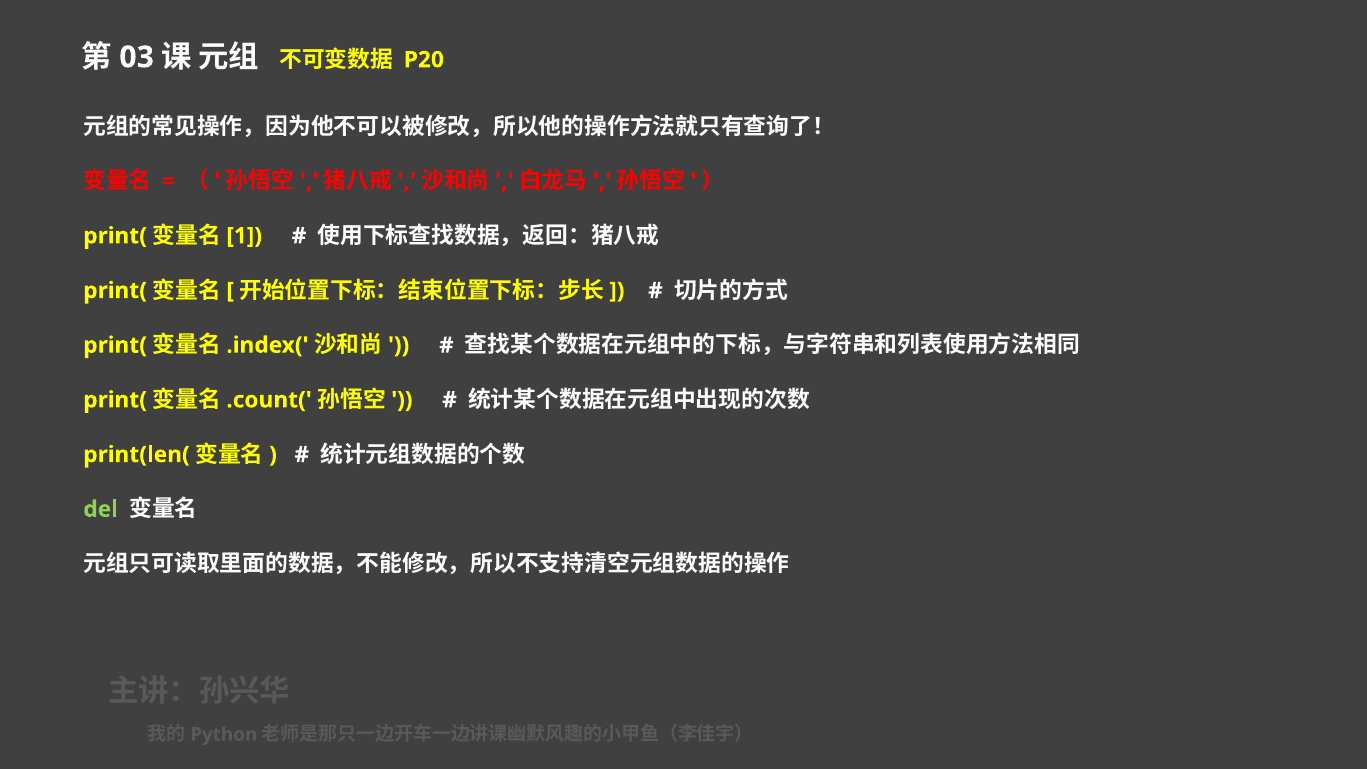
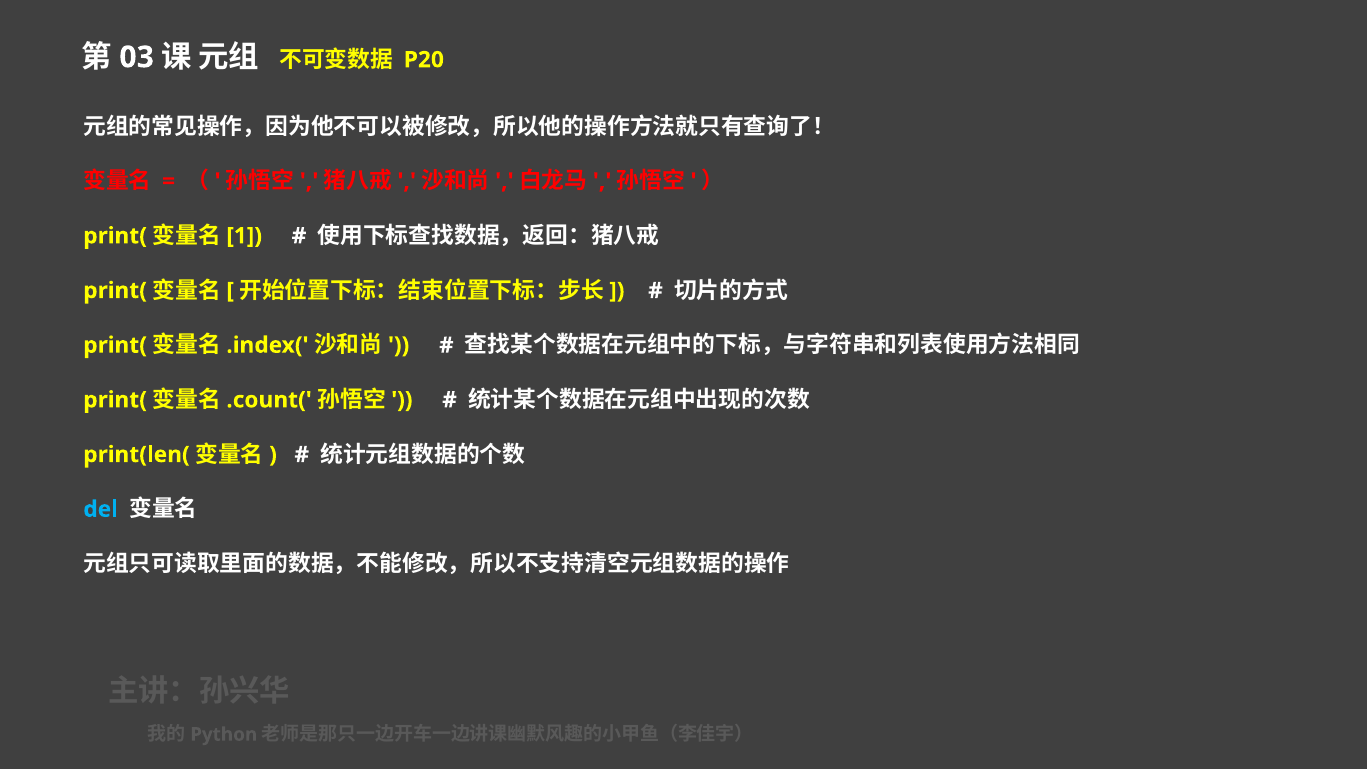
del colour: light green -> light blue (101, 509)
